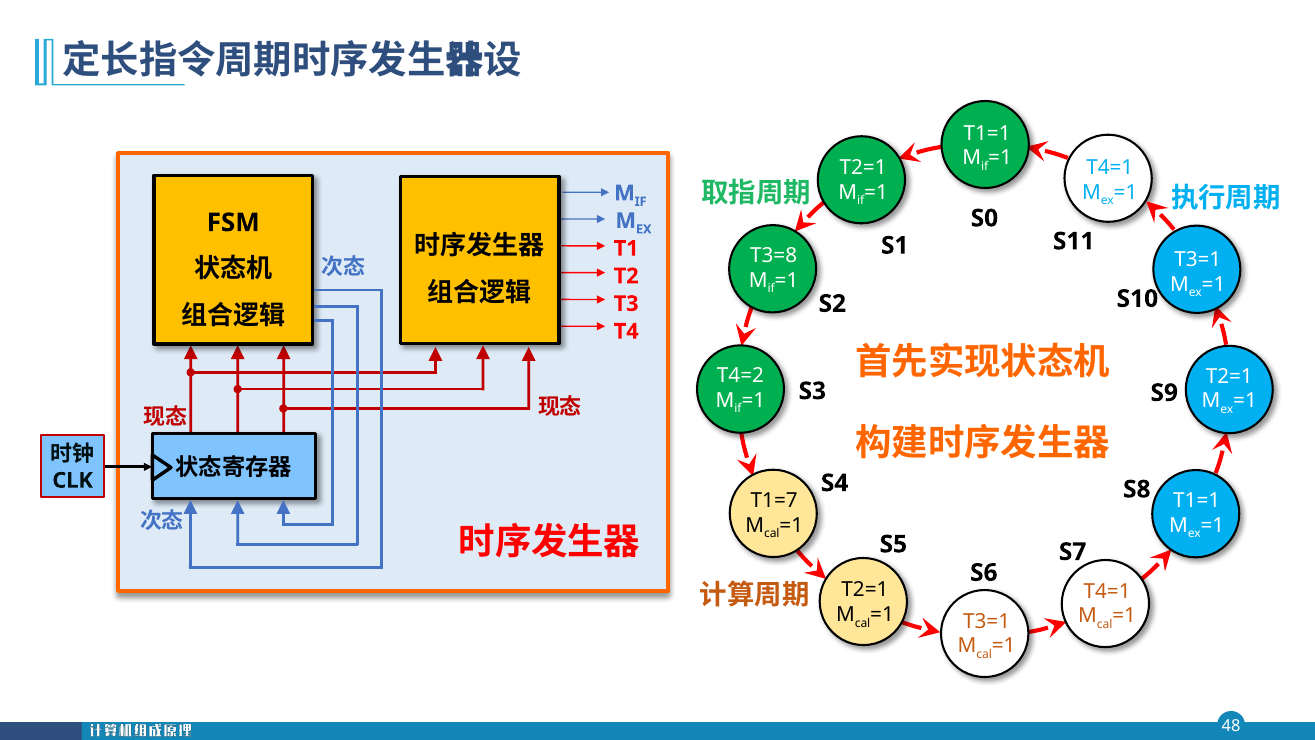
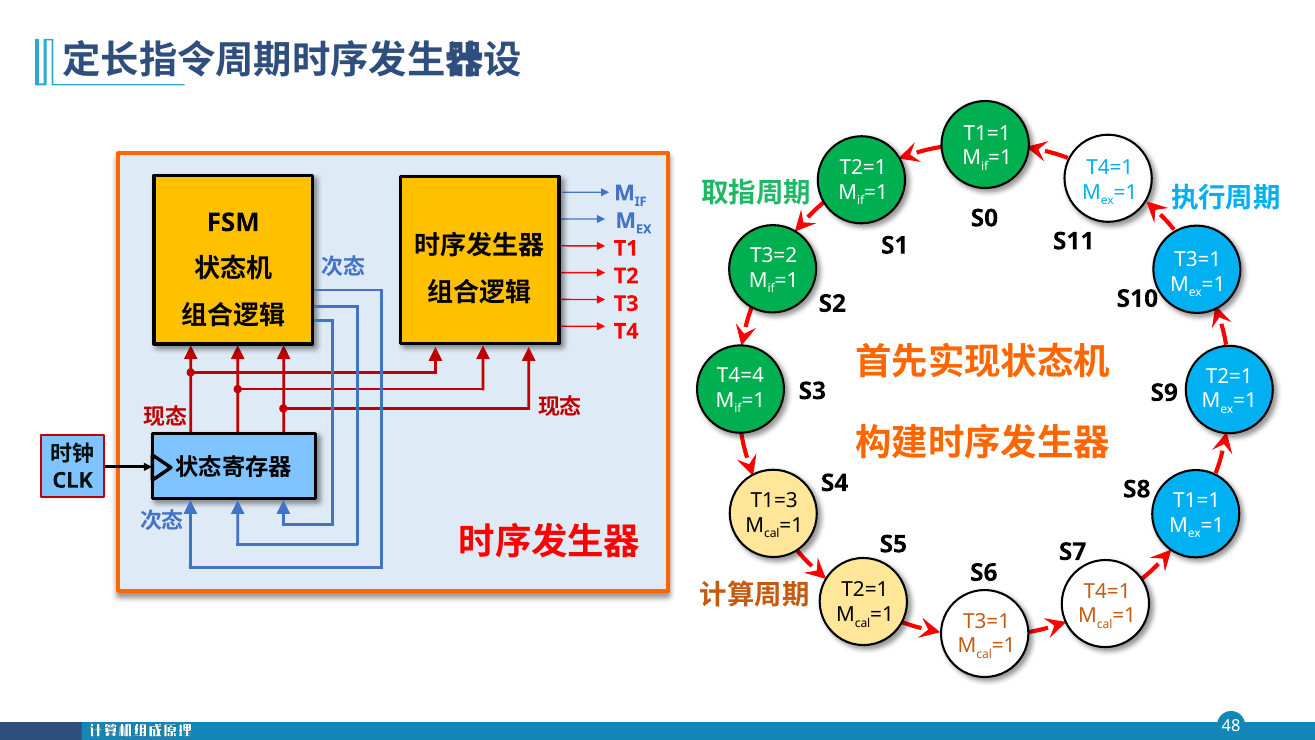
T3=8: T3=8 -> T3=2 (774, 256)
T4=2: T4=2 -> T4=4 (740, 376)
T1=7: T1=7 -> T1=3 (774, 500)
